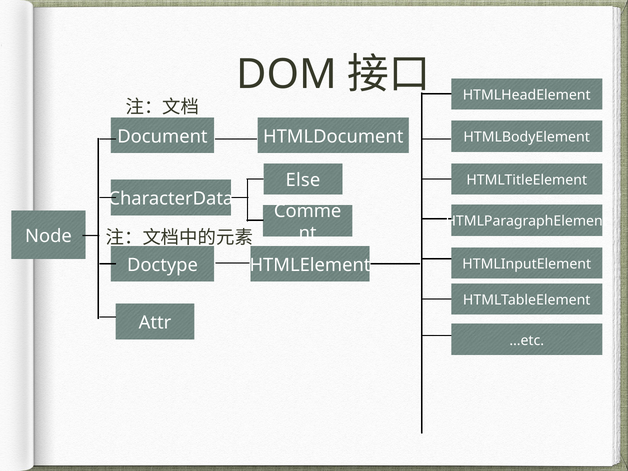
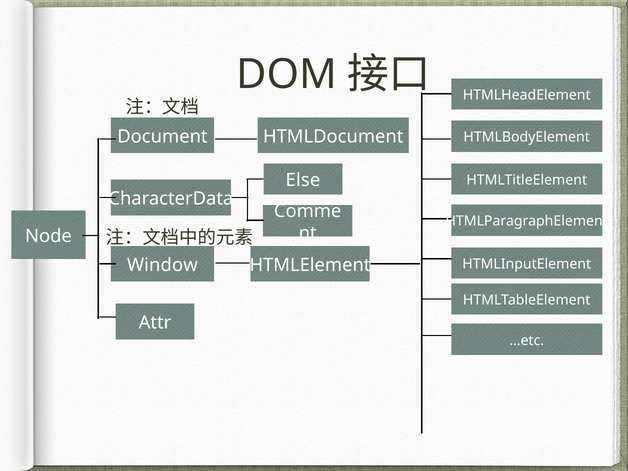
Doctype: Doctype -> Window (162, 265)
